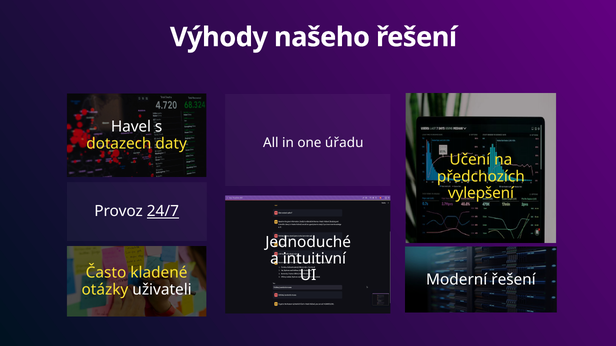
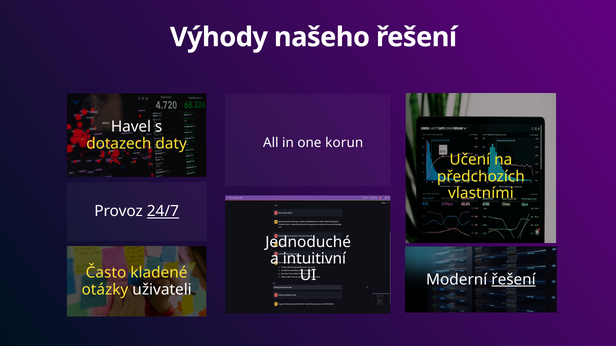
úřadu: úřadu -> korun (344, 143)
vylepšení: vylepšení -> vlastními (481, 193)
řešení underline: none -> present (514, 280)
